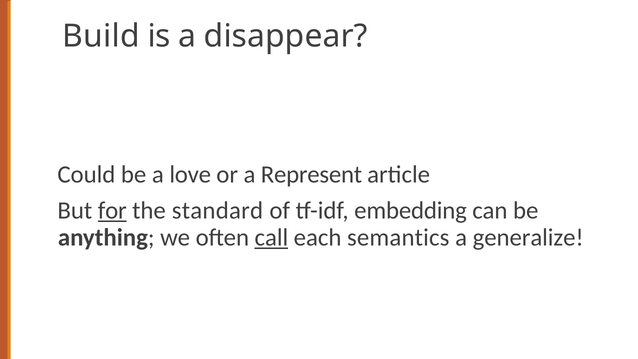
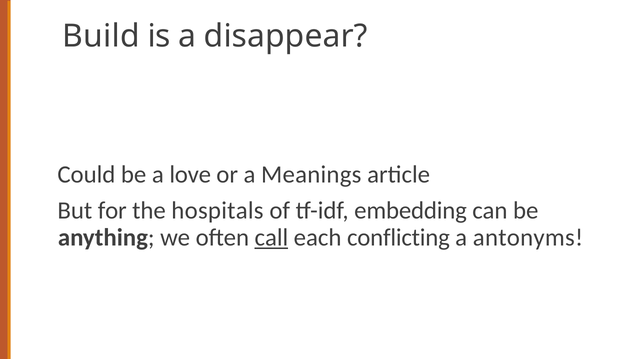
Represent: Represent -> Meanings (311, 175)
for underline: present -> none (112, 211)
standard: standard -> hospitals (217, 211)
semantics: semantics -> conflicting (398, 237)
generalize: generalize -> antonyms (528, 237)
